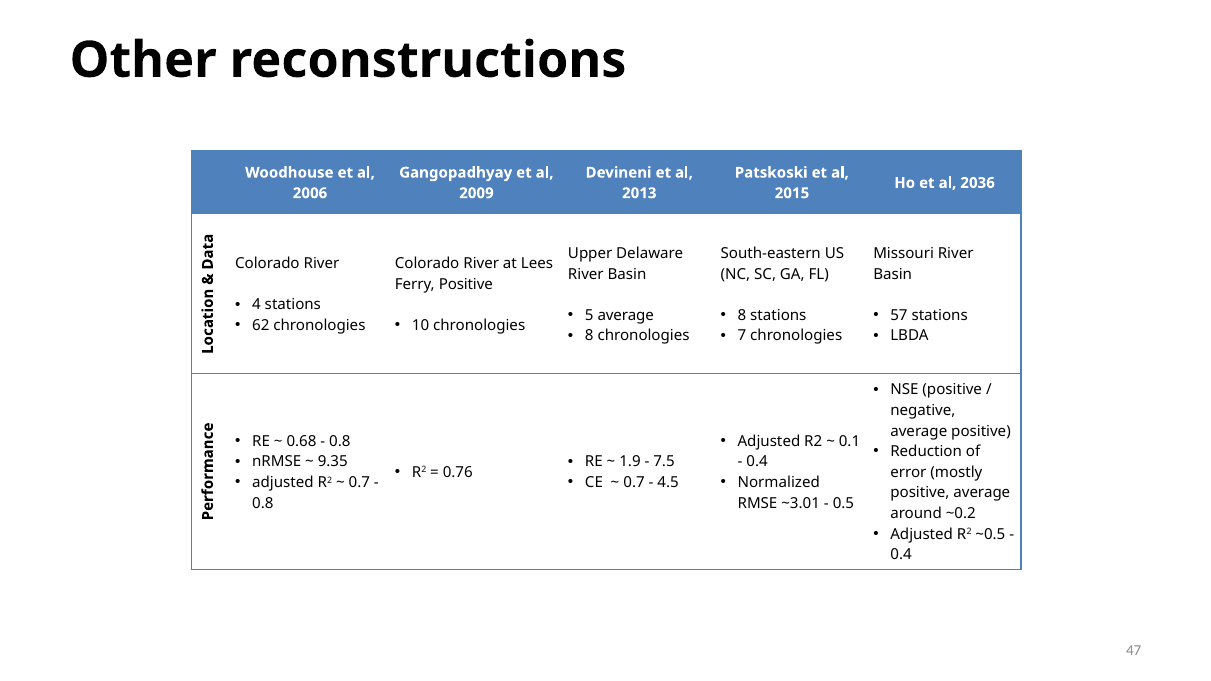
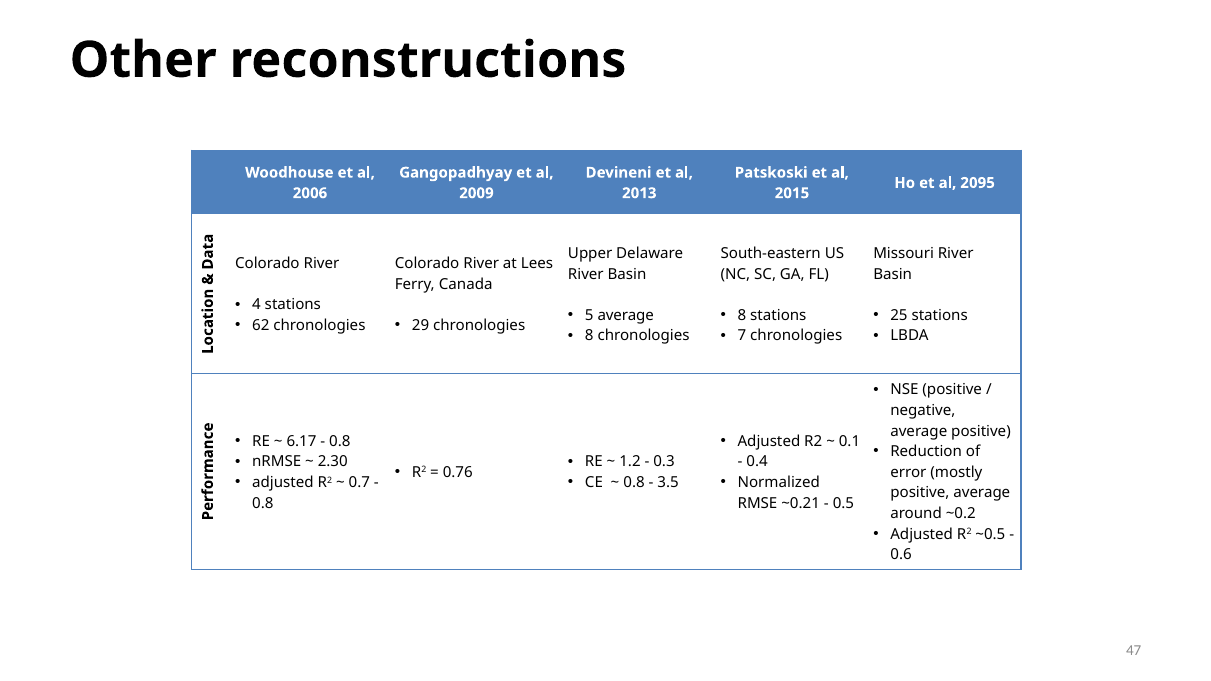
2036: 2036 -> 2095 (978, 183)
Ferry Positive: Positive -> Canada (466, 284)
57: 57 -> 25 (899, 315)
10: 10 -> 29 (421, 326)
0.68: 0.68 -> 6.17 (302, 441)
9.35: 9.35 -> 2.30 (333, 462)
1.9: 1.9 -> 1.2 (630, 462)
7.5: 7.5 -> 0.3 (664, 462)
0.7: 0.7 -> 0.8 (634, 483)
4.5: 4.5 -> 3.5 (668, 483)
~3.01: ~3.01 -> ~0.21 (801, 503)
0.4: 0.4 -> 0.6 (901, 555)
